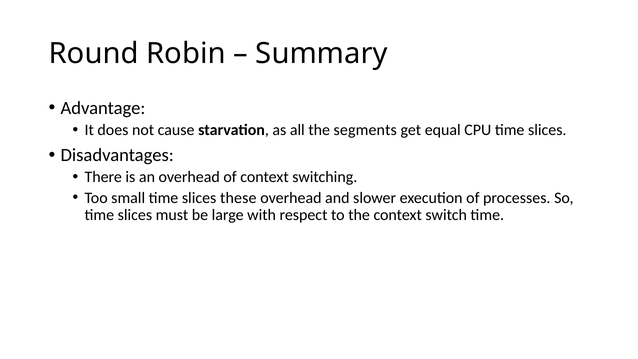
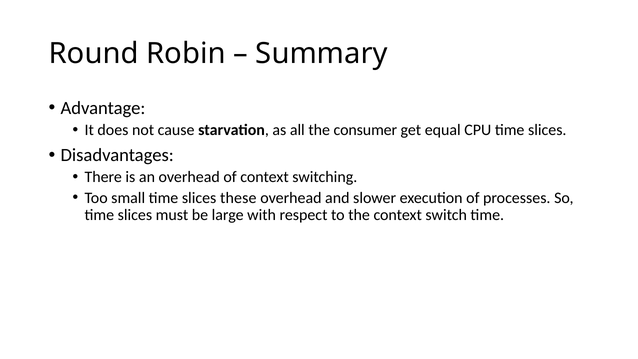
segments: segments -> consumer (365, 130)
